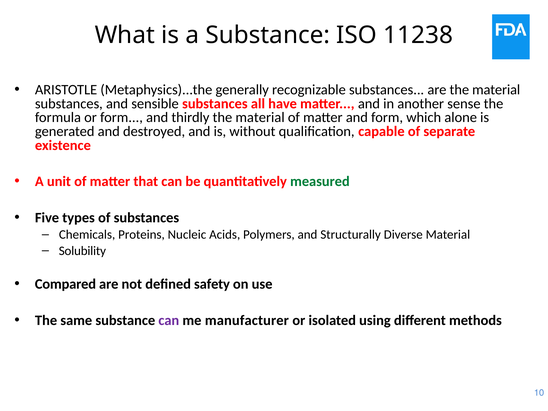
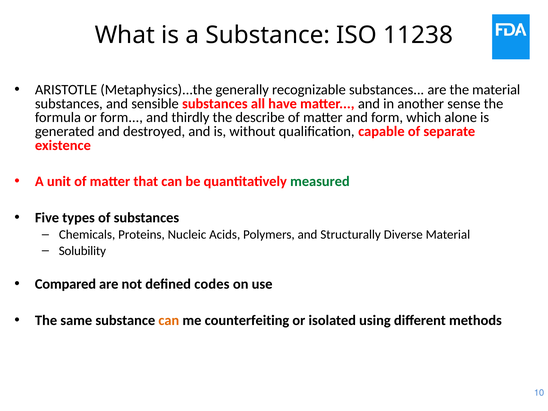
thirdly the material: material -> describe (260, 118)
safety: safety -> codes (212, 284)
can colour: purple -> orange (169, 320)
manufacturer: manufacturer -> counterfeiting (247, 320)
